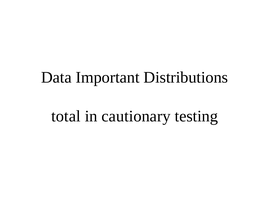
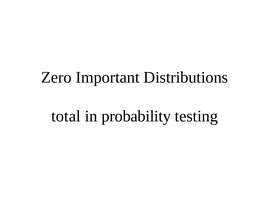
Data: Data -> Zero (56, 78)
cautionary: cautionary -> probability (136, 117)
